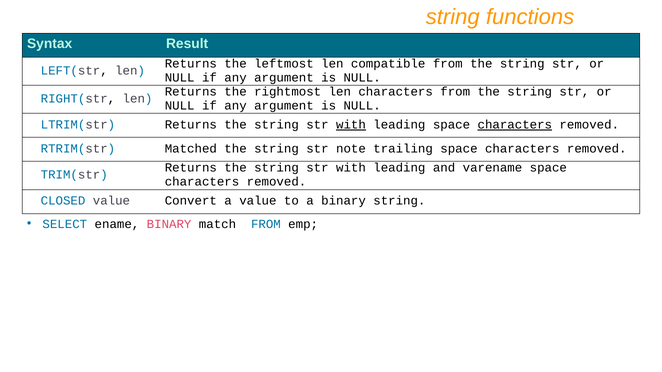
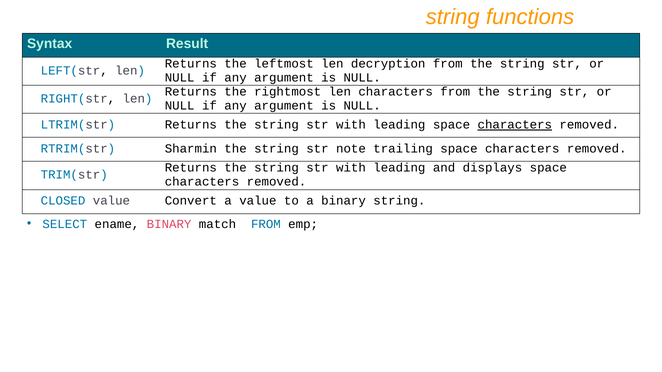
compatible: compatible -> decryption (388, 63)
with underline: present -> none (351, 125)
Matched: Matched -> Sharmin (191, 149)
varename: varename -> displays (492, 168)
